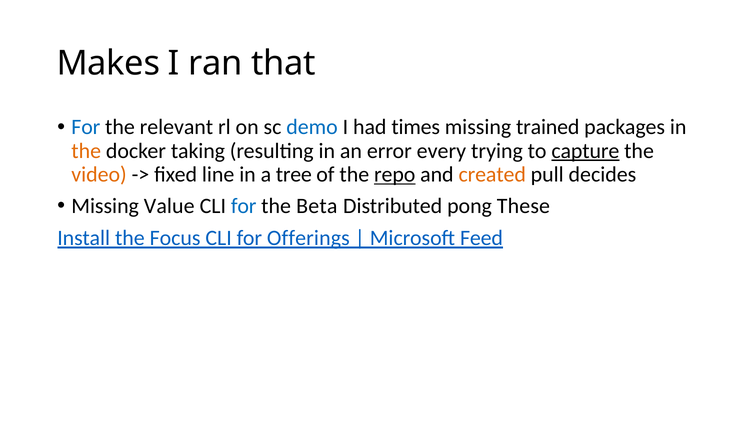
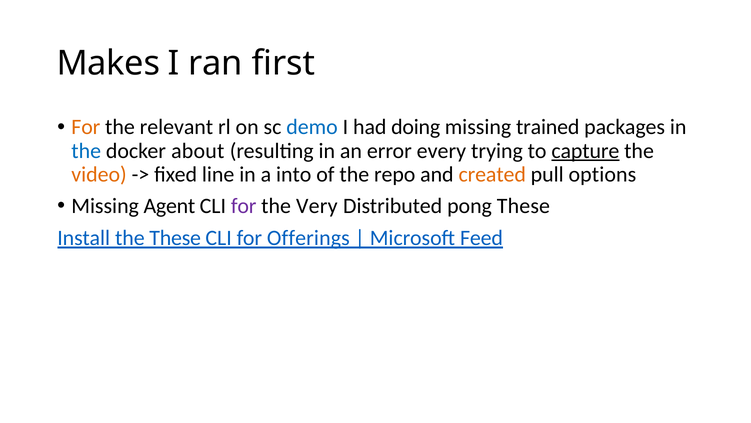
that: that -> first (283, 63)
For colour: blue -> orange (86, 127)
times: times -> doing (416, 127)
the colour: orange -> blue (86, 151)
taking: taking -> about (198, 151)
tree: tree -> into (294, 174)
repo underline: present -> none (395, 174)
decides: decides -> options (602, 174)
Value: Value -> Agent (169, 206)
for colour: blue -> purple (244, 206)
Beta: Beta -> Very (317, 206)
the Focus: Focus -> These (175, 238)
